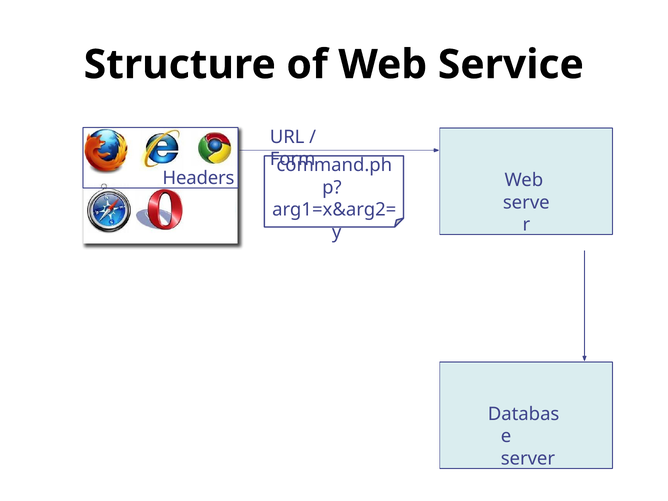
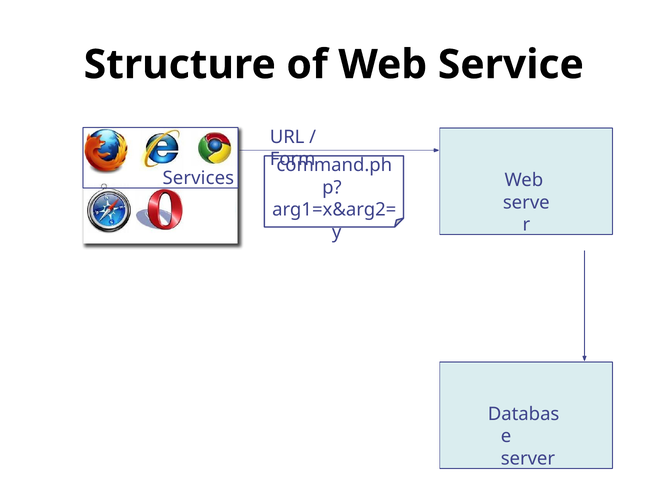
Headers: Headers -> Services (198, 178)
